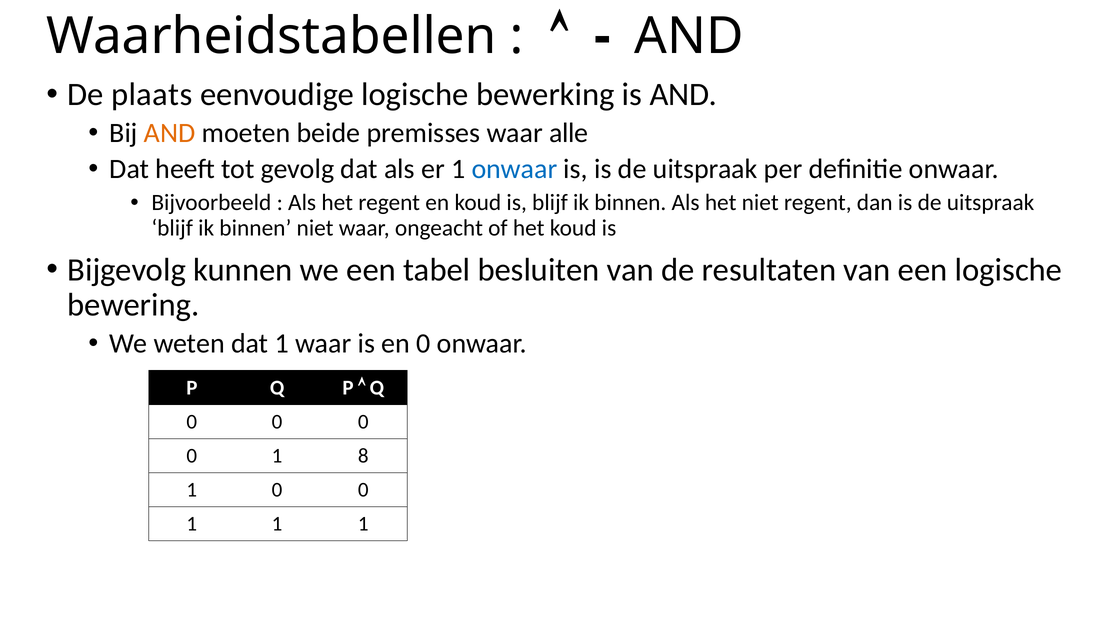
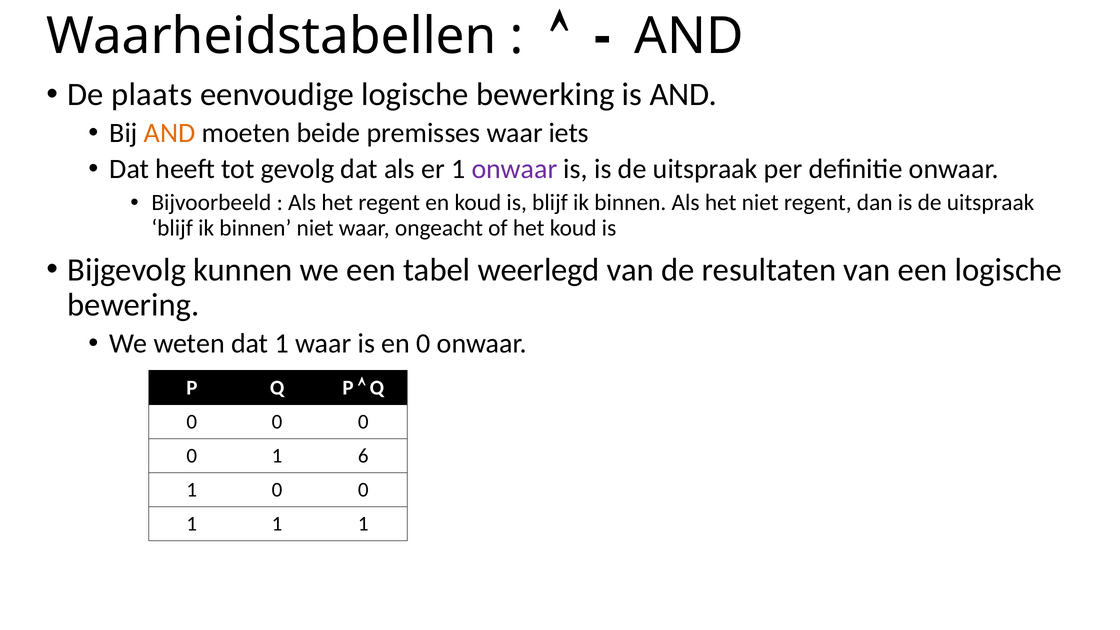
alle: alle -> iets (569, 133)
onwaar colour: blue -> purple (514, 169)
besluiten: besluiten -> weerlegd (539, 270)
8: 8 -> 6 (363, 456)
